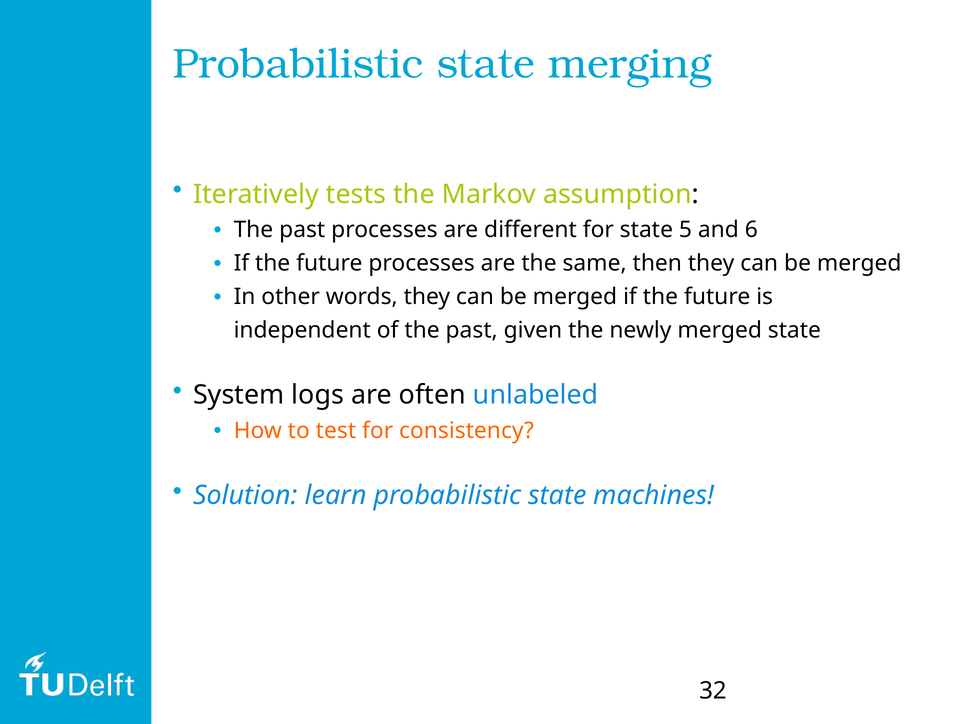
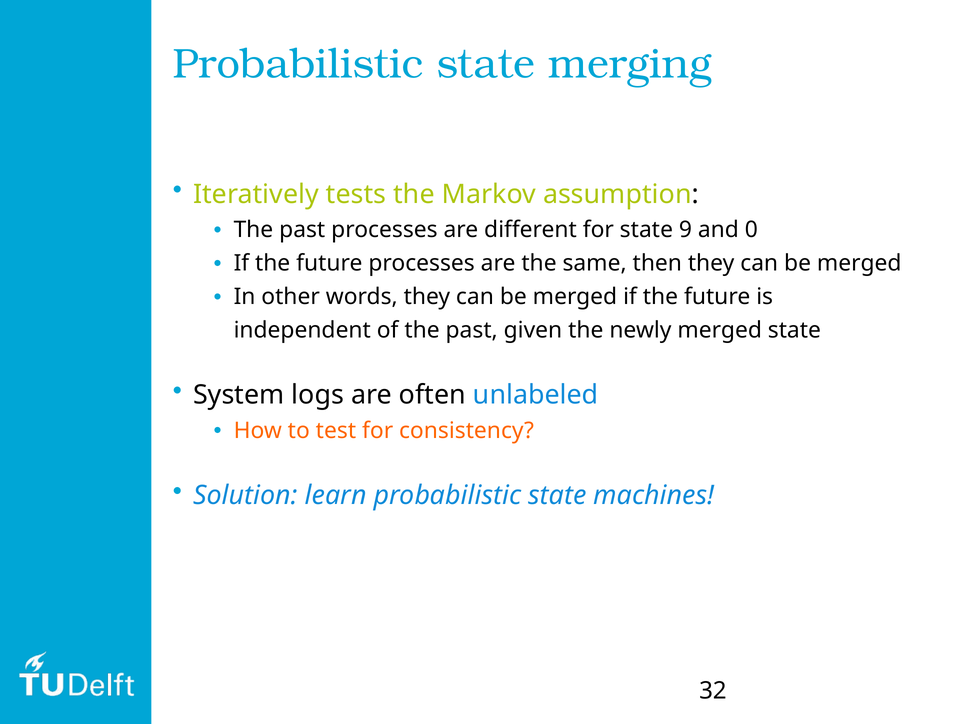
5: 5 -> 9 (685, 230)
6: 6 -> 0 (751, 230)
